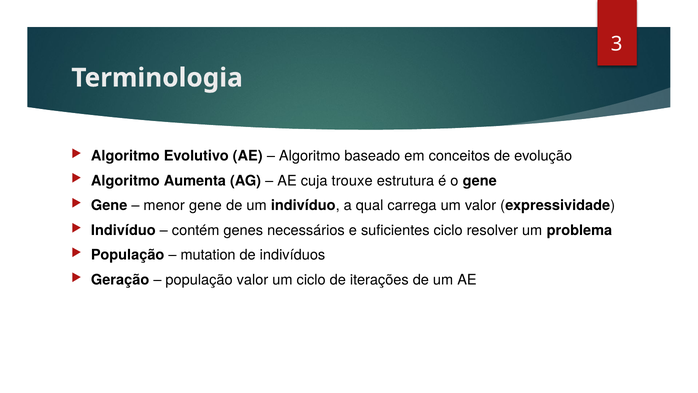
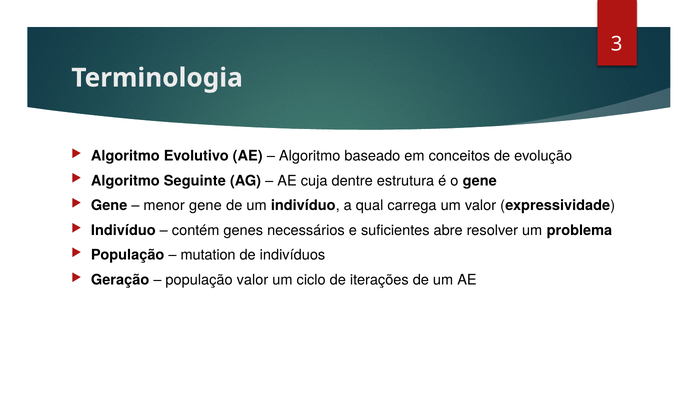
Aumenta: Aumenta -> Seguinte (195, 181)
trouxe: trouxe -> dentre (352, 181)
suficientes ciclo: ciclo -> abre (448, 230)
